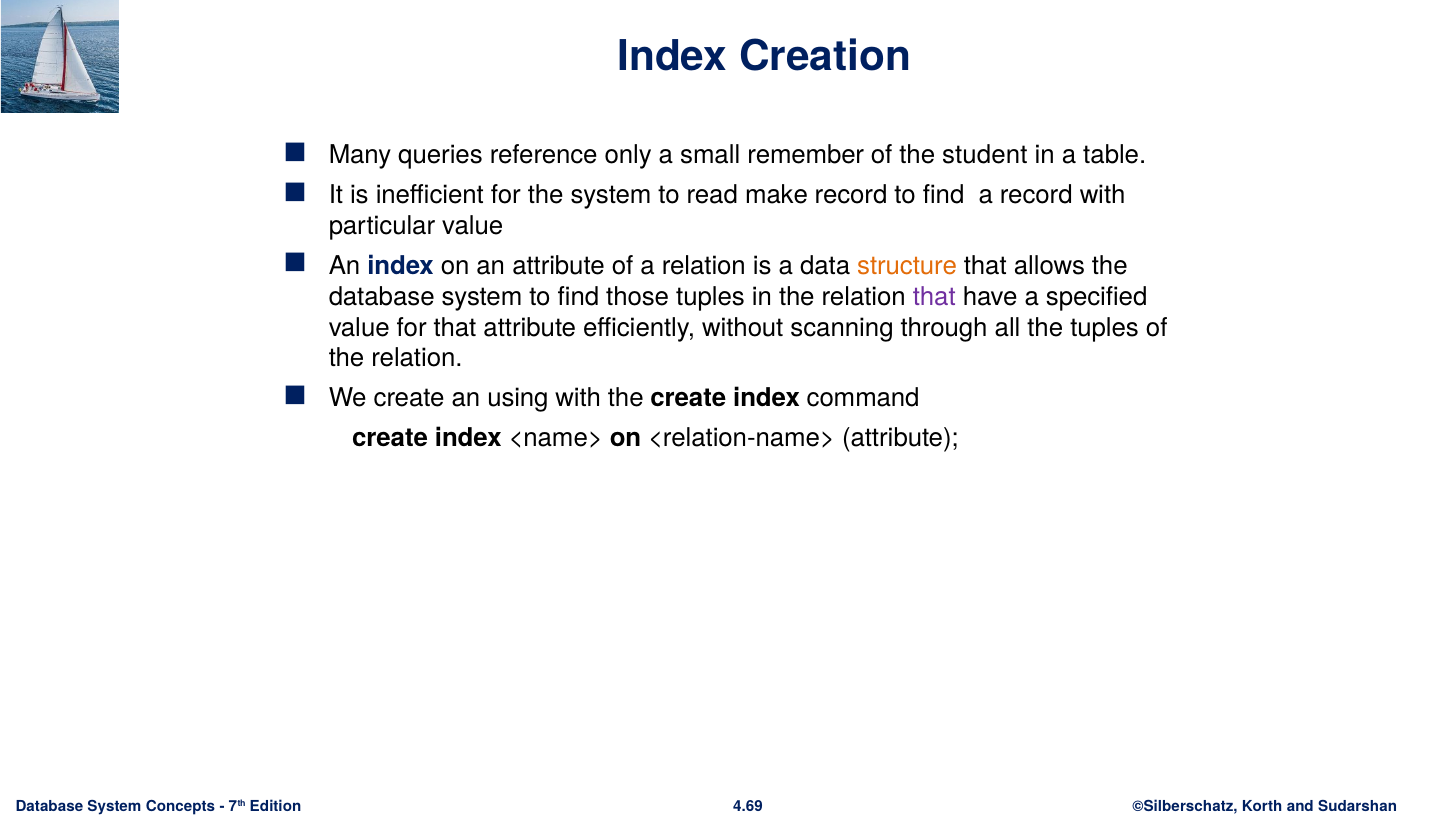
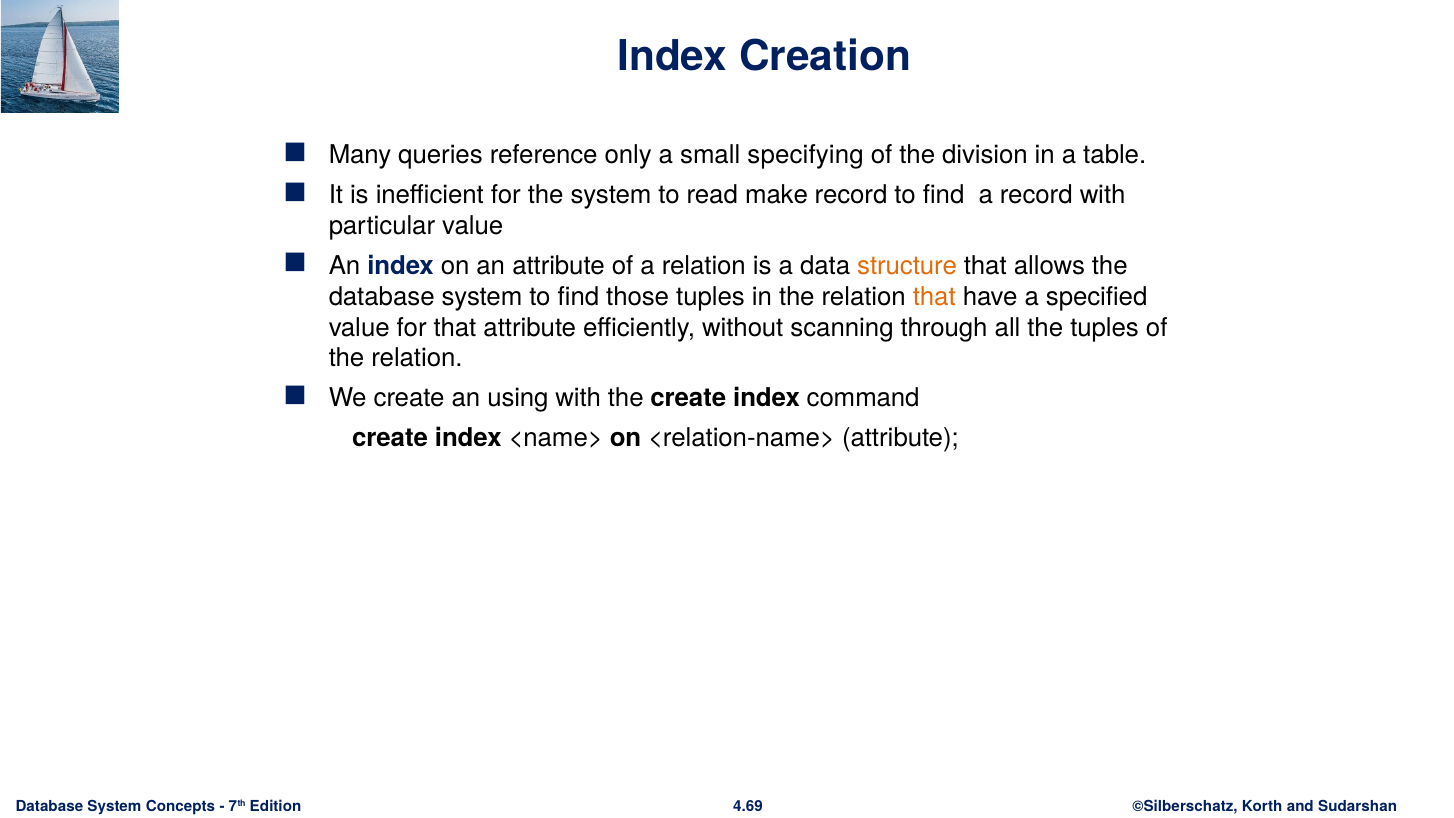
remember: remember -> specifying (806, 155)
student: student -> division (985, 155)
that colour: purple -> orange (934, 297)
